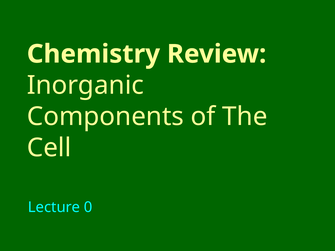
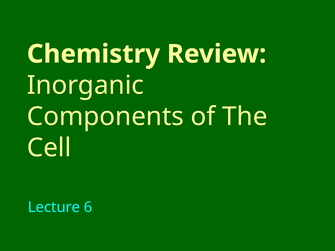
0: 0 -> 6 (88, 207)
